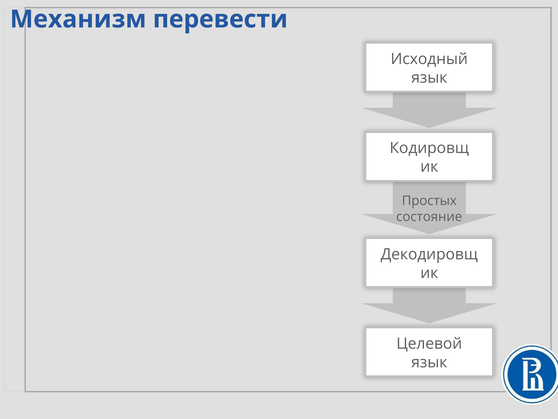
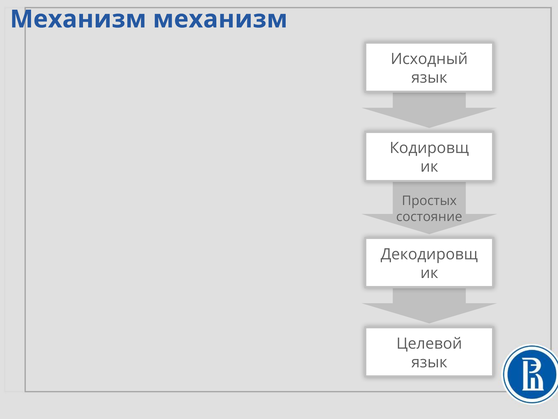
Механизм перевести: перевести -> механизм (220, 19)
